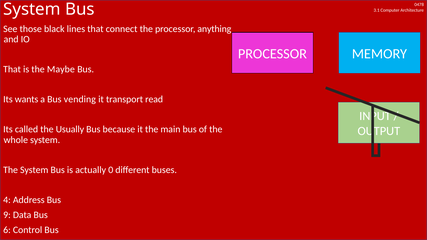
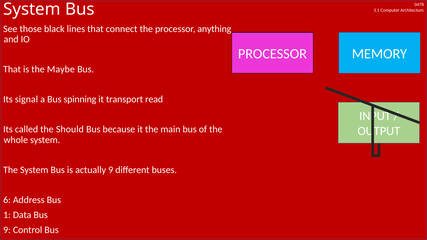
wants: wants -> signal (26, 99)
vending: vending -> spinning (80, 99)
Usually: Usually -> Should (70, 129)
actually 0: 0 -> 9 (111, 170)
4: 4 -> 6 (7, 200)
9: 9 -> 1 (7, 215)
6: 6 -> 9 (7, 230)
